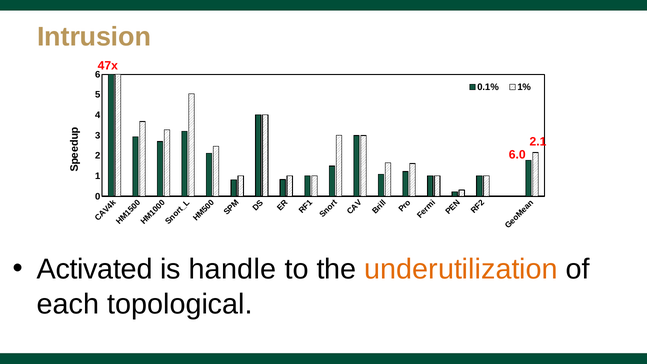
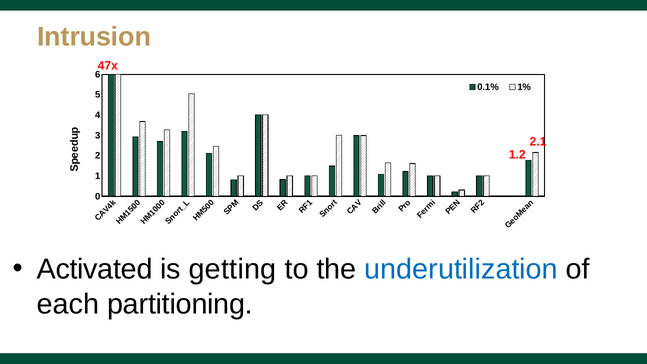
6.0: 6.0 -> 1.2 (517, 155)
handle: handle -> getting (233, 269)
underutilization colour: orange -> blue (461, 269)
topological: topological -> partitioning (180, 304)
